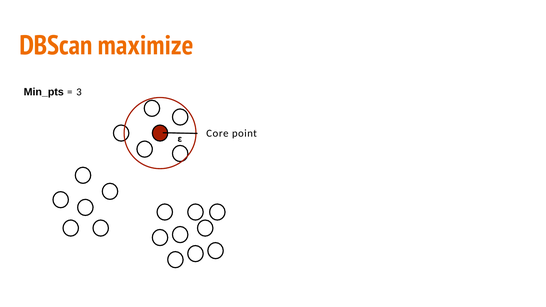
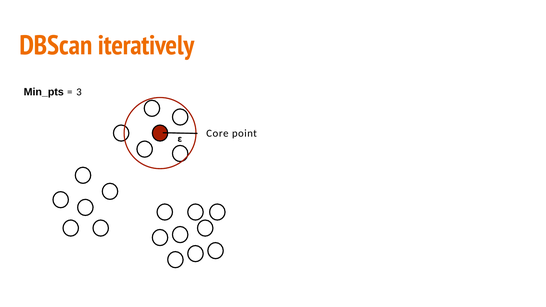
maximize: maximize -> iteratively (146, 46)
